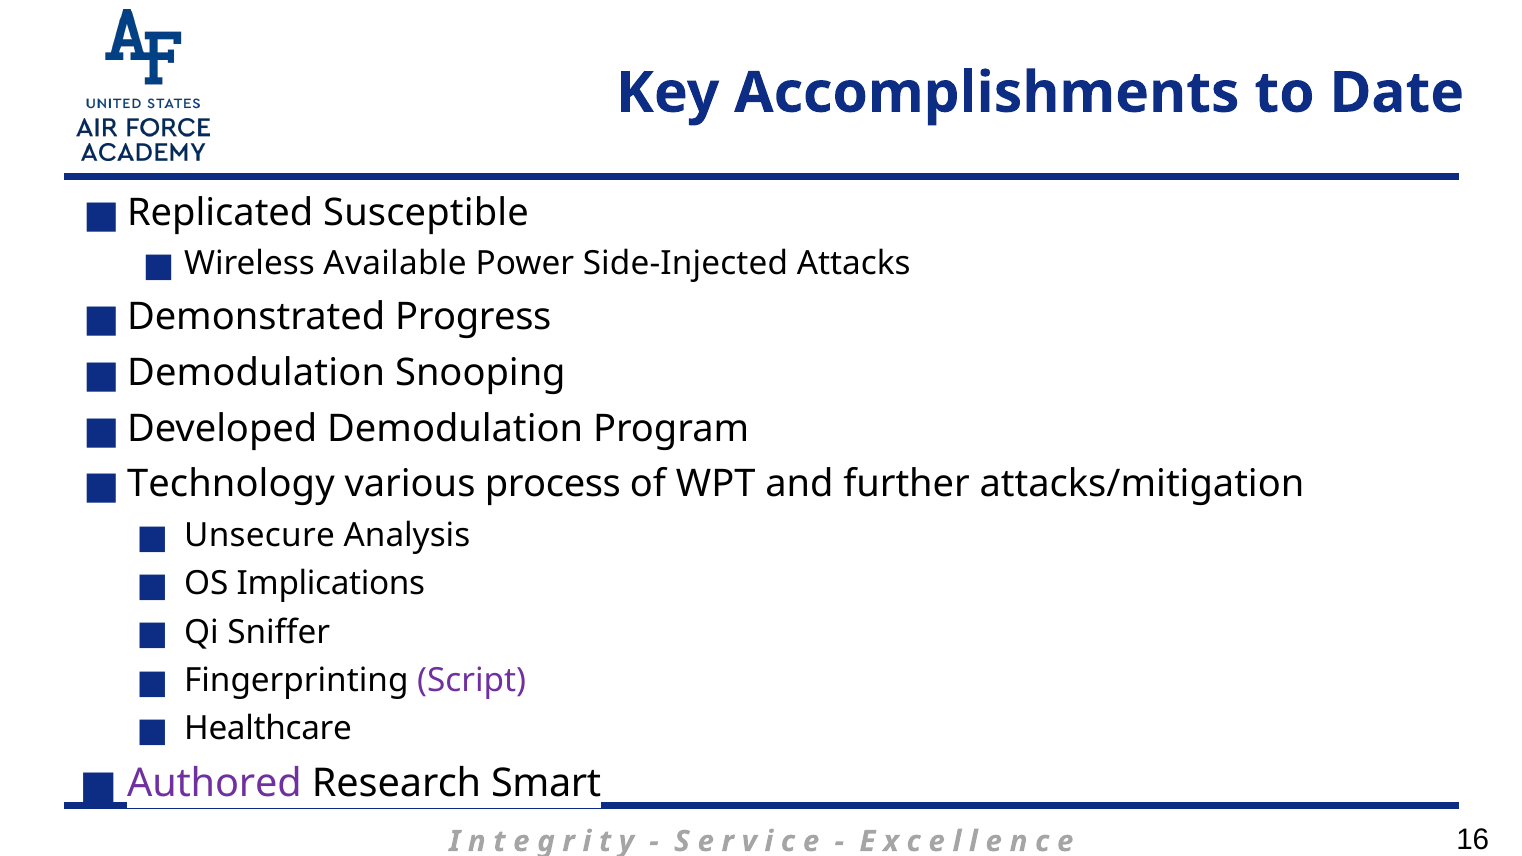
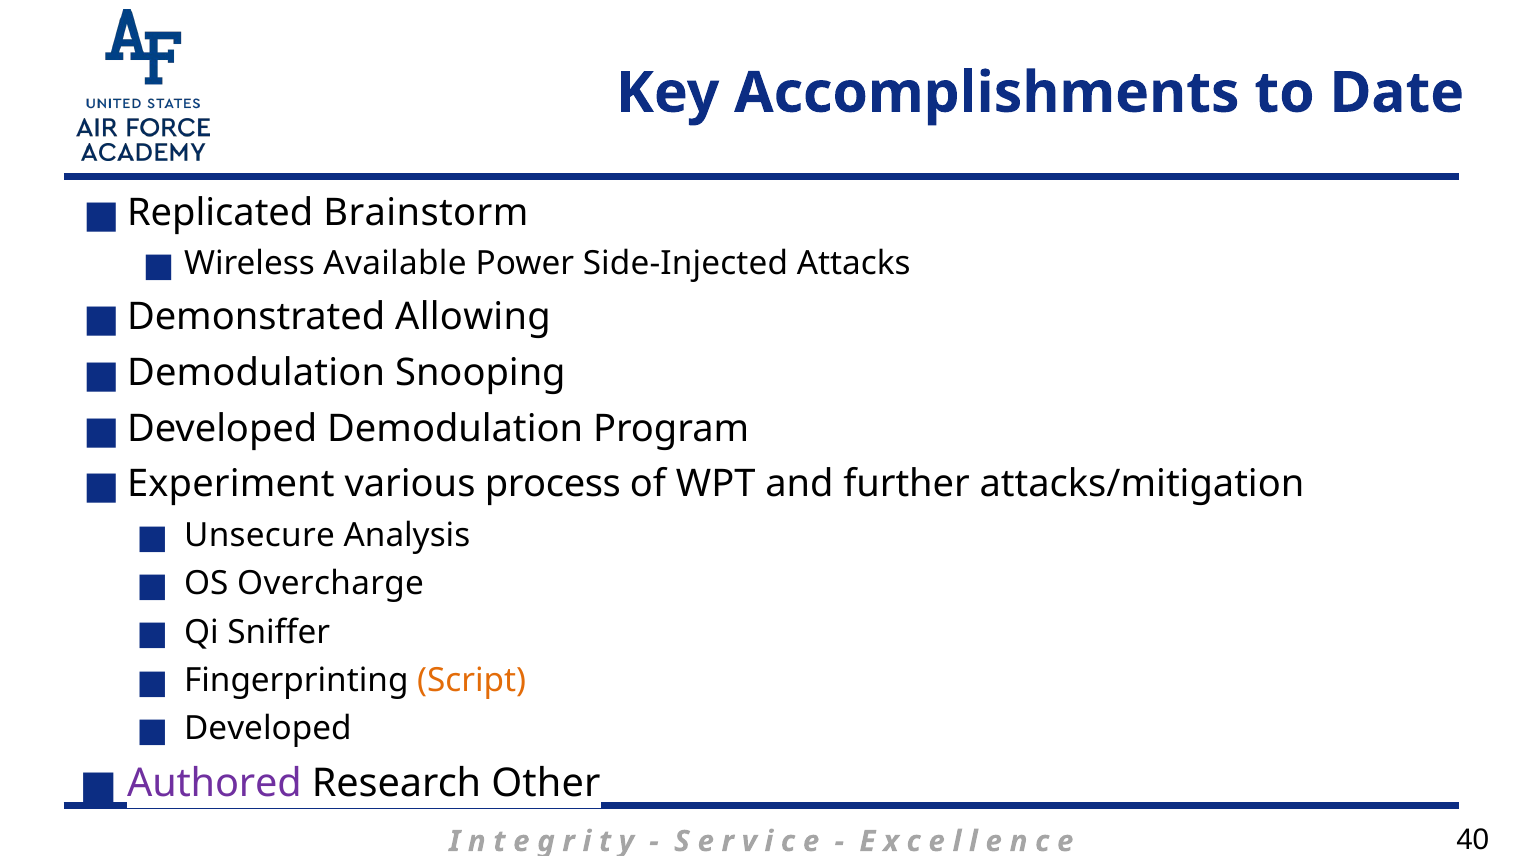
Susceptible: Susceptible -> Brainstorm (426, 213)
Progress: Progress -> Allowing (473, 317)
Technology: Technology -> Experiment (231, 484)
Implications: Implications -> Overcharge (331, 584)
Script colour: purple -> orange (472, 681)
Healthcare: Healthcare -> Developed (268, 729)
Smart: Smart -> Other (546, 783)
16: 16 -> 40 (1473, 840)
